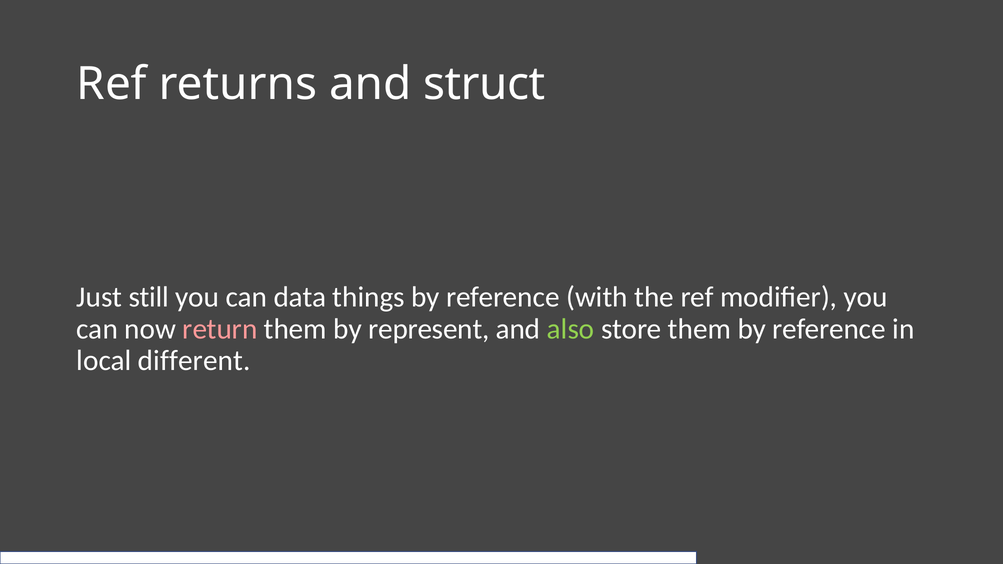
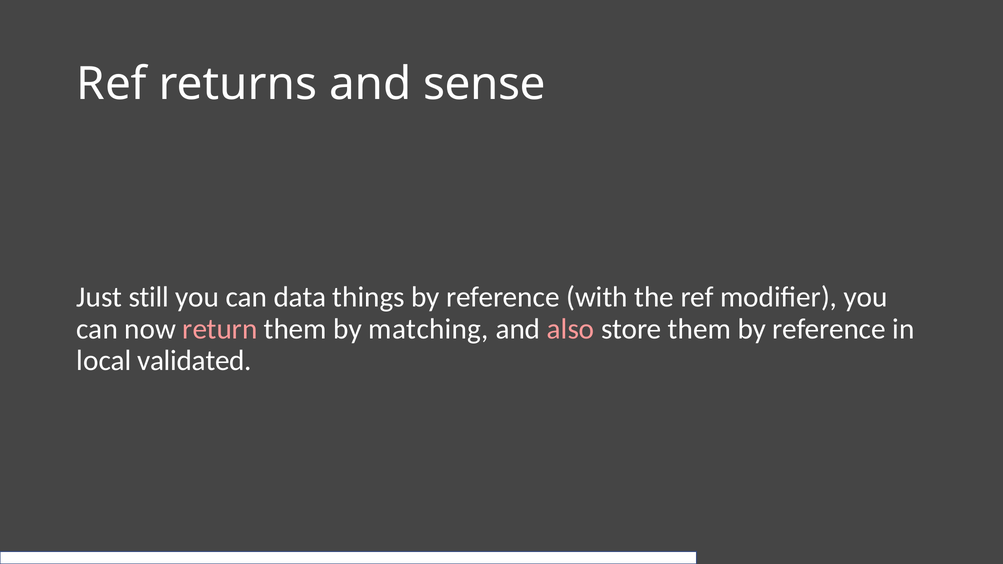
struct: struct -> sense (484, 84)
represent: represent -> matching (429, 329)
also colour: light green -> pink (571, 329)
different: different -> validated (195, 361)
